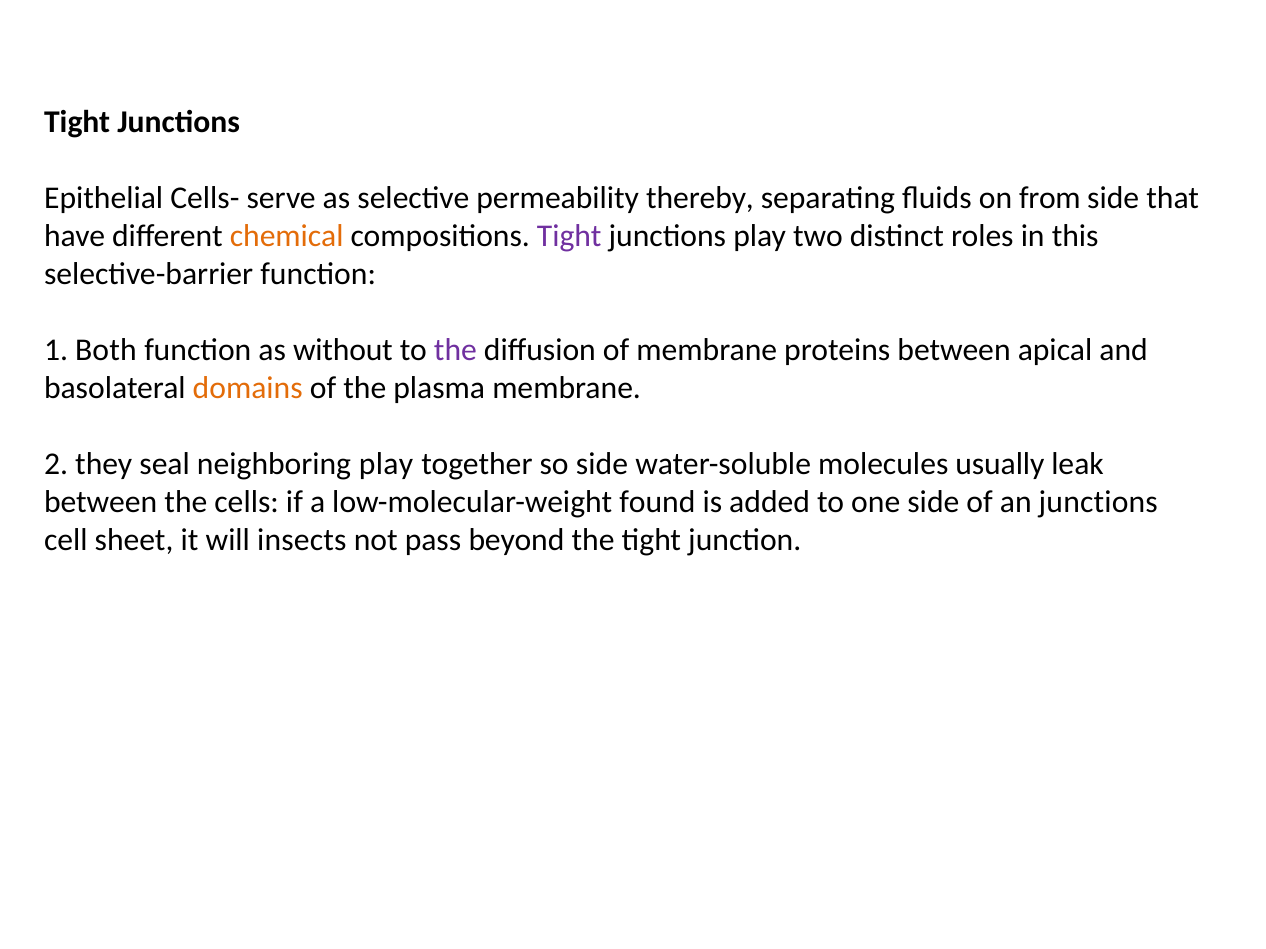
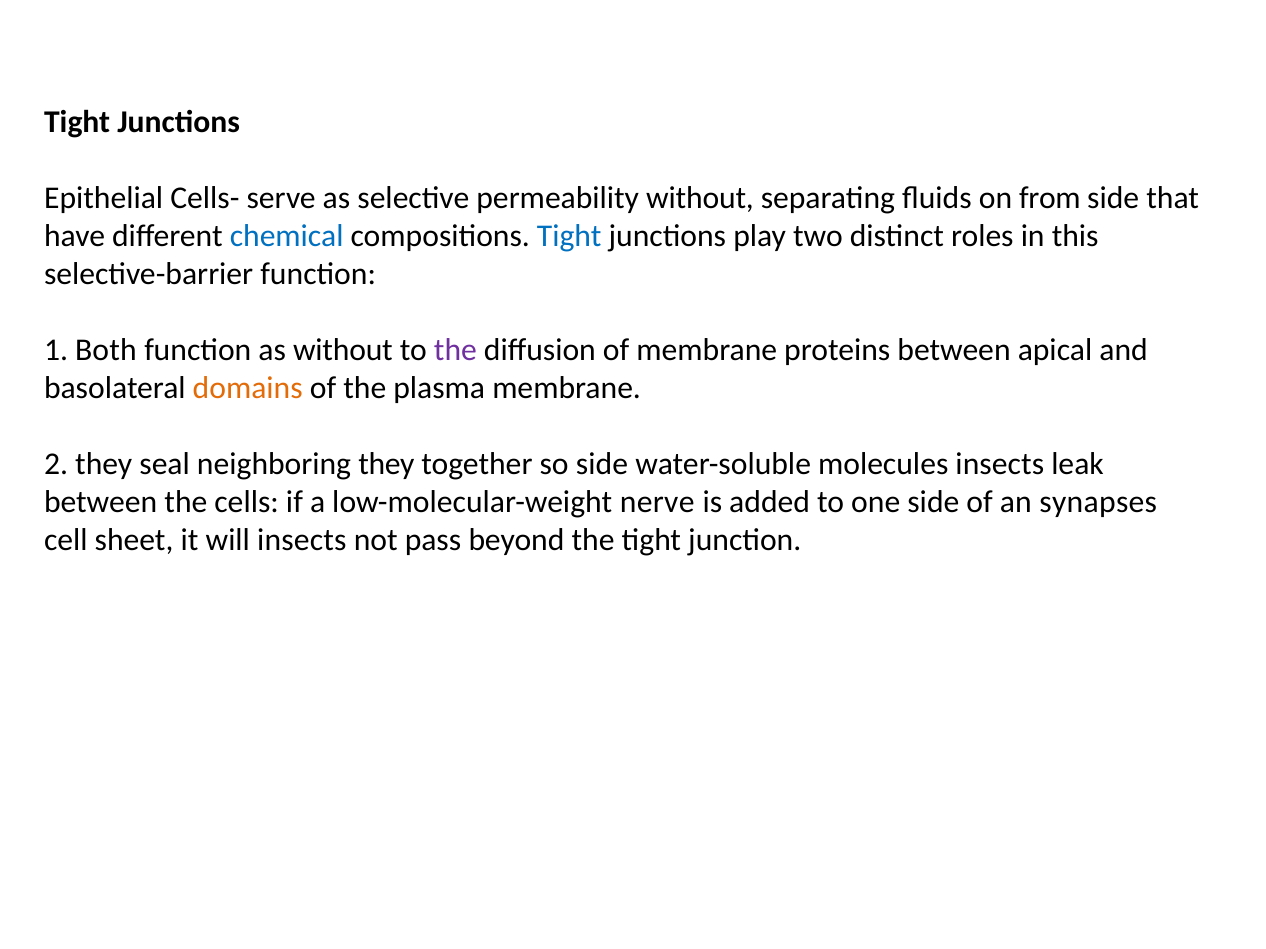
permeability thereby: thereby -> without (700, 198)
chemical colour: orange -> blue (287, 236)
Tight colour: purple -> blue (569, 236)
neighboring play: play -> they (386, 464)
molecules usually: usually -> insects (1000, 464)
found: found -> nerve (657, 502)
an junctions: junctions -> synapses (1098, 502)
